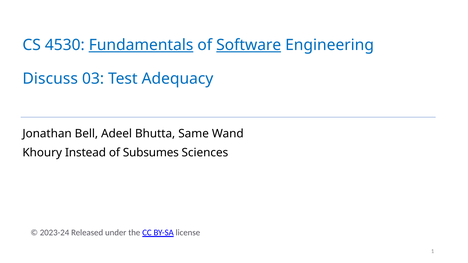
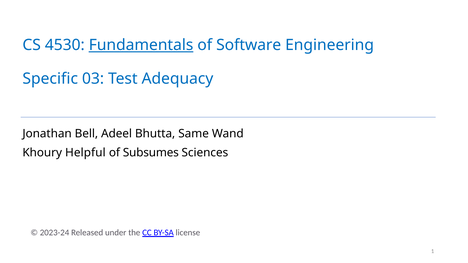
Software underline: present -> none (249, 45)
Discuss: Discuss -> Specific (50, 79)
Instead: Instead -> Helpful (85, 153)
